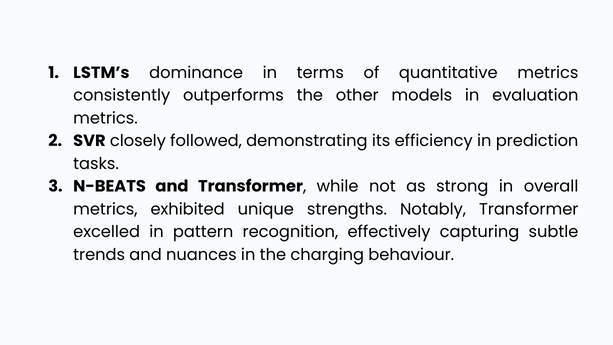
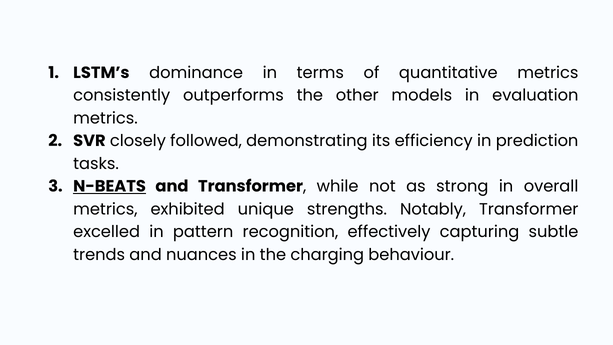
N-BEATS underline: none -> present (110, 186)
